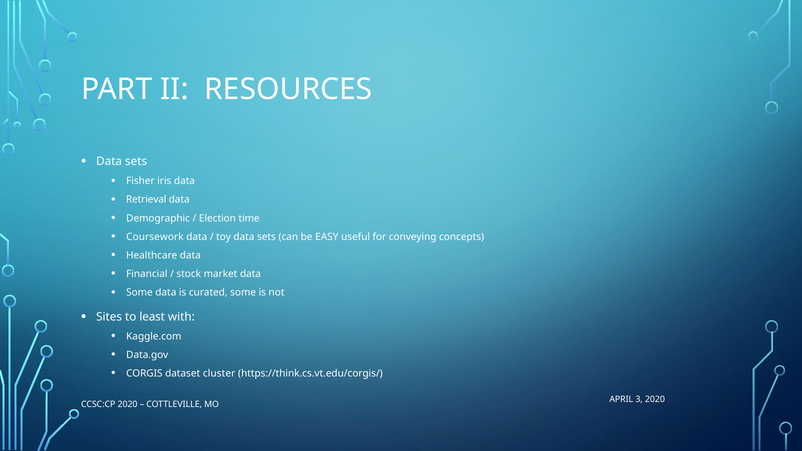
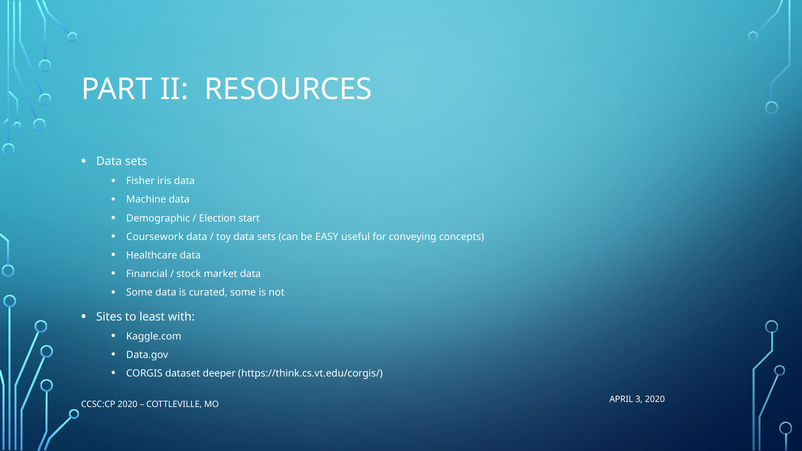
Retrieval: Retrieval -> Machine (146, 200)
time: time -> start (249, 218)
cluster: cluster -> deeper (219, 374)
